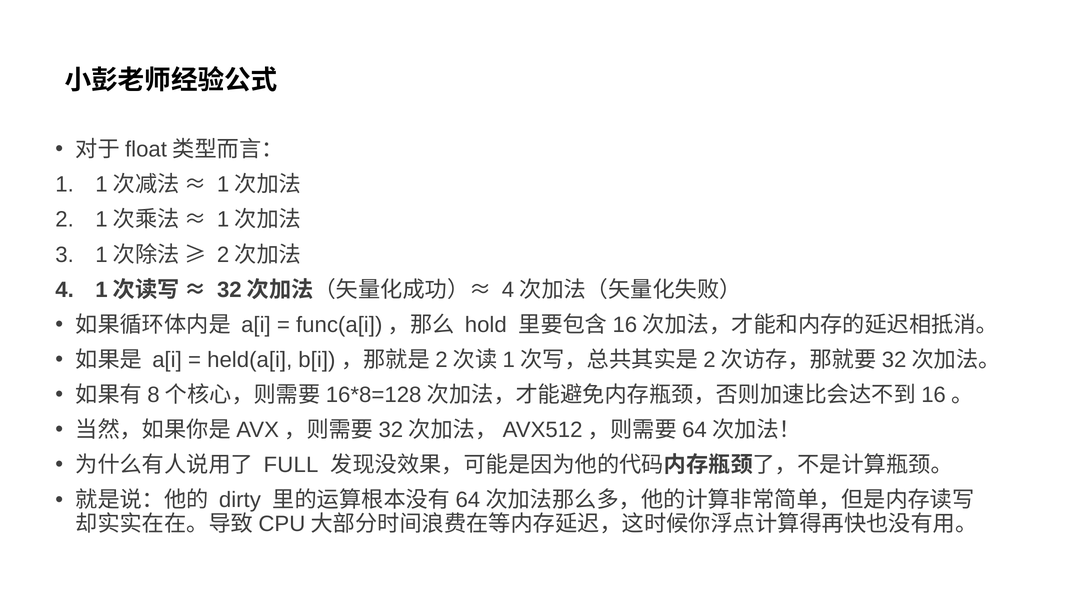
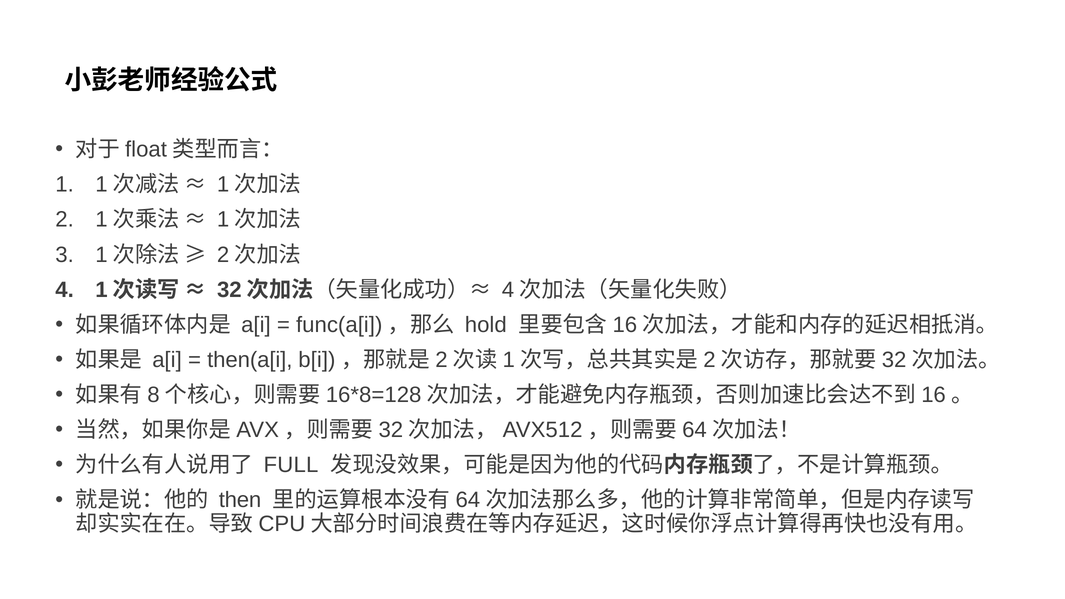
held(a[i: held(a[i -> then(a[i (250, 360)
dirty: dirty -> then (240, 500)
